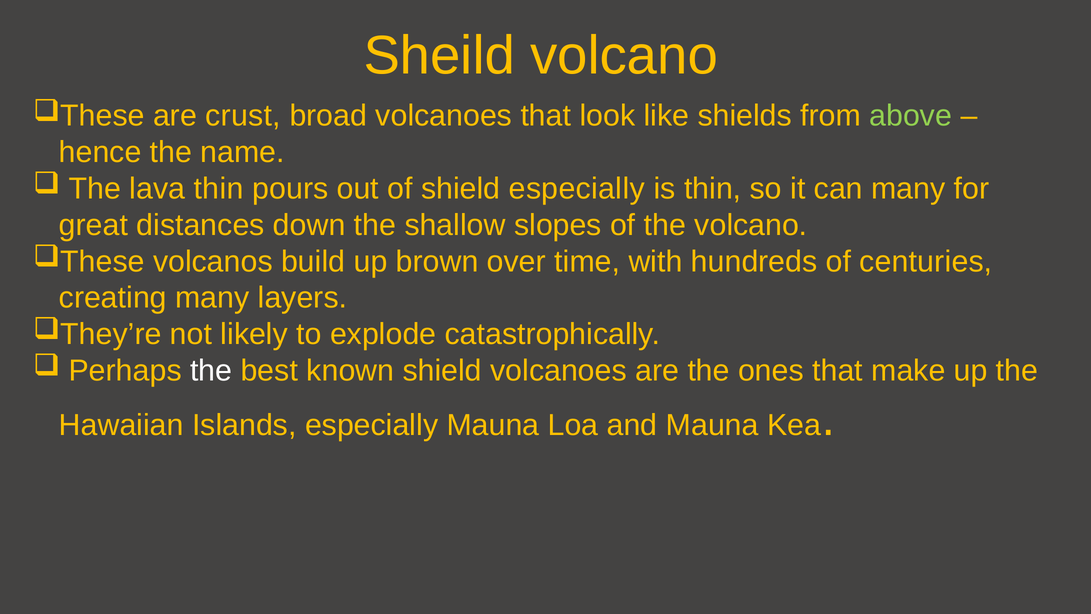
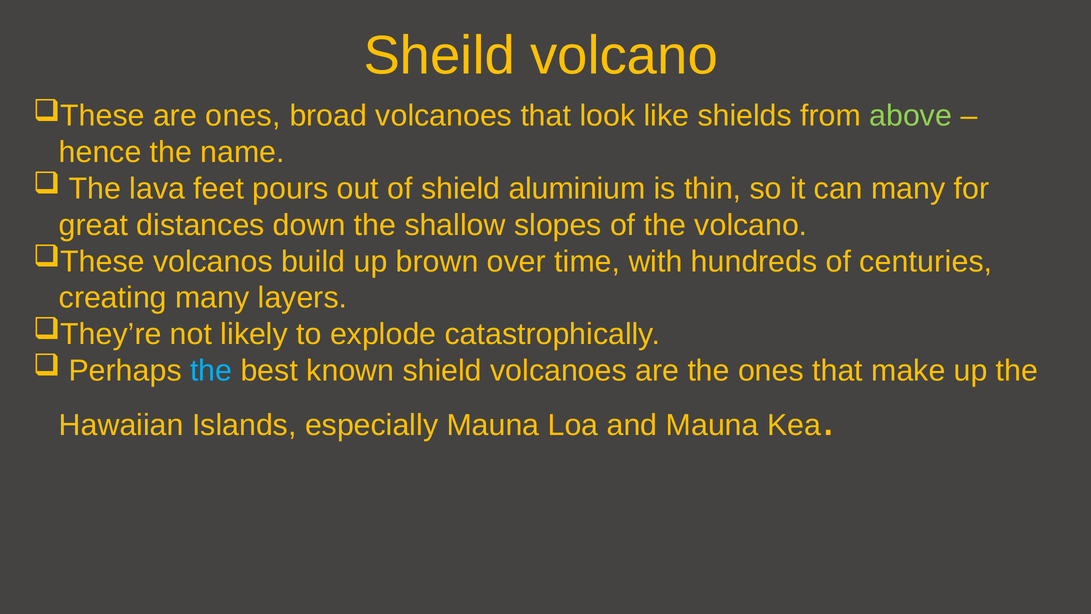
are crust: crust -> ones (243, 116)
lava thin: thin -> feet (219, 189)
shield especially: especially -> aluminium (577, 189)
the colour: white -> light blue (211, 371)
